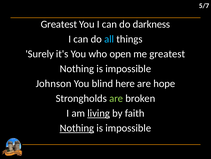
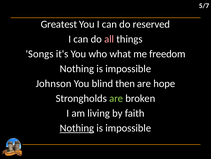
darkness: darkness -> reserved (151, 24)
all colour: light blue -> pink (109, 39)
Surely: Surely -> Songs (40, 54)
open: open -> what (120, 54)
me greatest: greatest -> freedom (167, 54)
here: here -> then (125, 83)
living underline: present -> none (99, 113)
